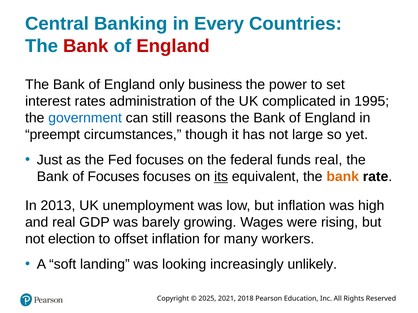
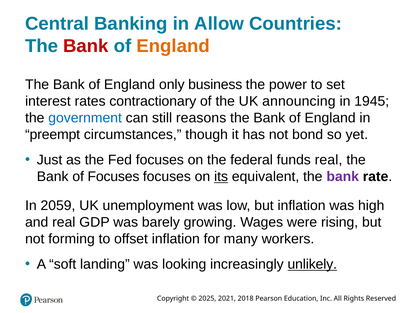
Every: Every -> Allow (219, 24)
England colour: red -> orange (173, 46)
administration: administration -> contractionary (153, 101)
complicated: complicated -> announcing (299, 101)
1995: 1995 -> 1945 (372, 101)
large: large -> bond (308, 135)
bank colour: orange -> purple (343, 177)
2013: 2013 -> 2059 (58, 206)
election: election -> forming (72, 239)
unlikely underline: none -> present (312, 265)
